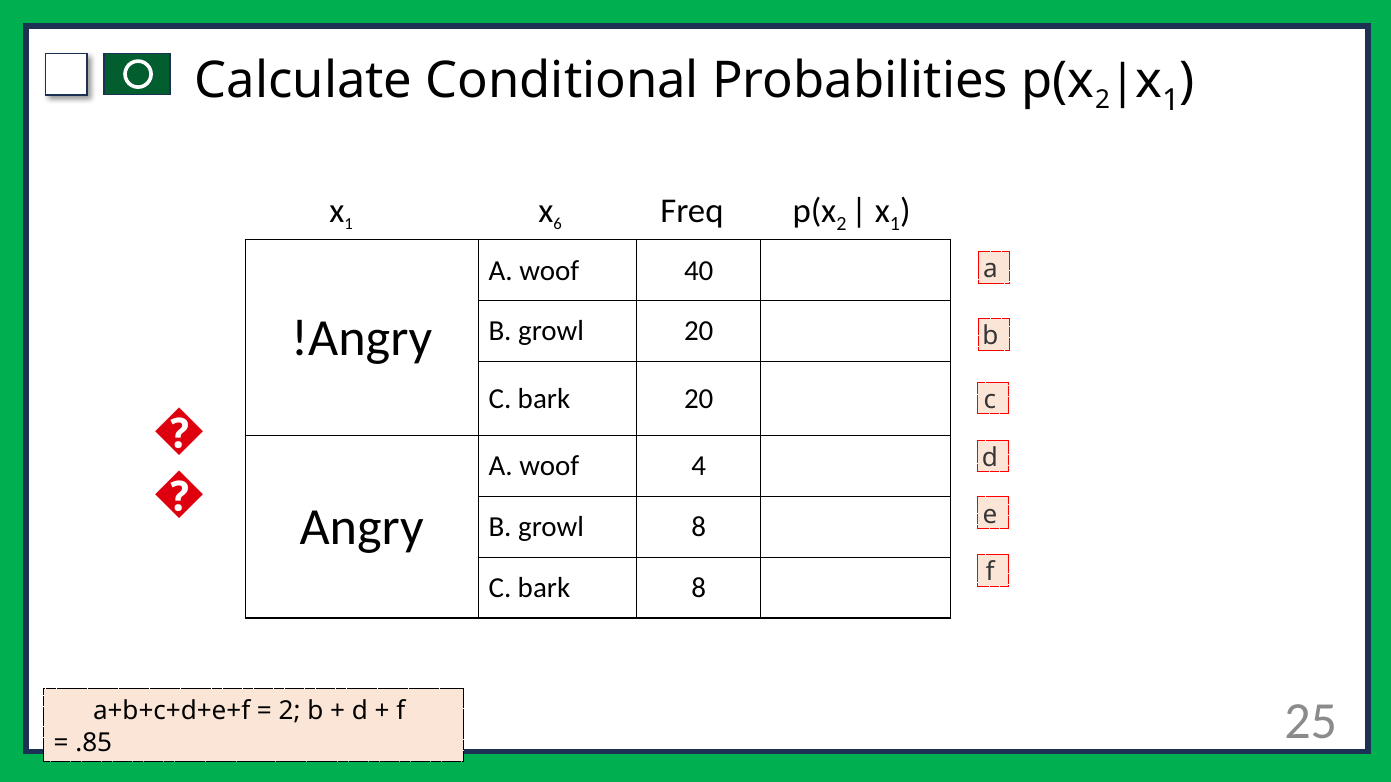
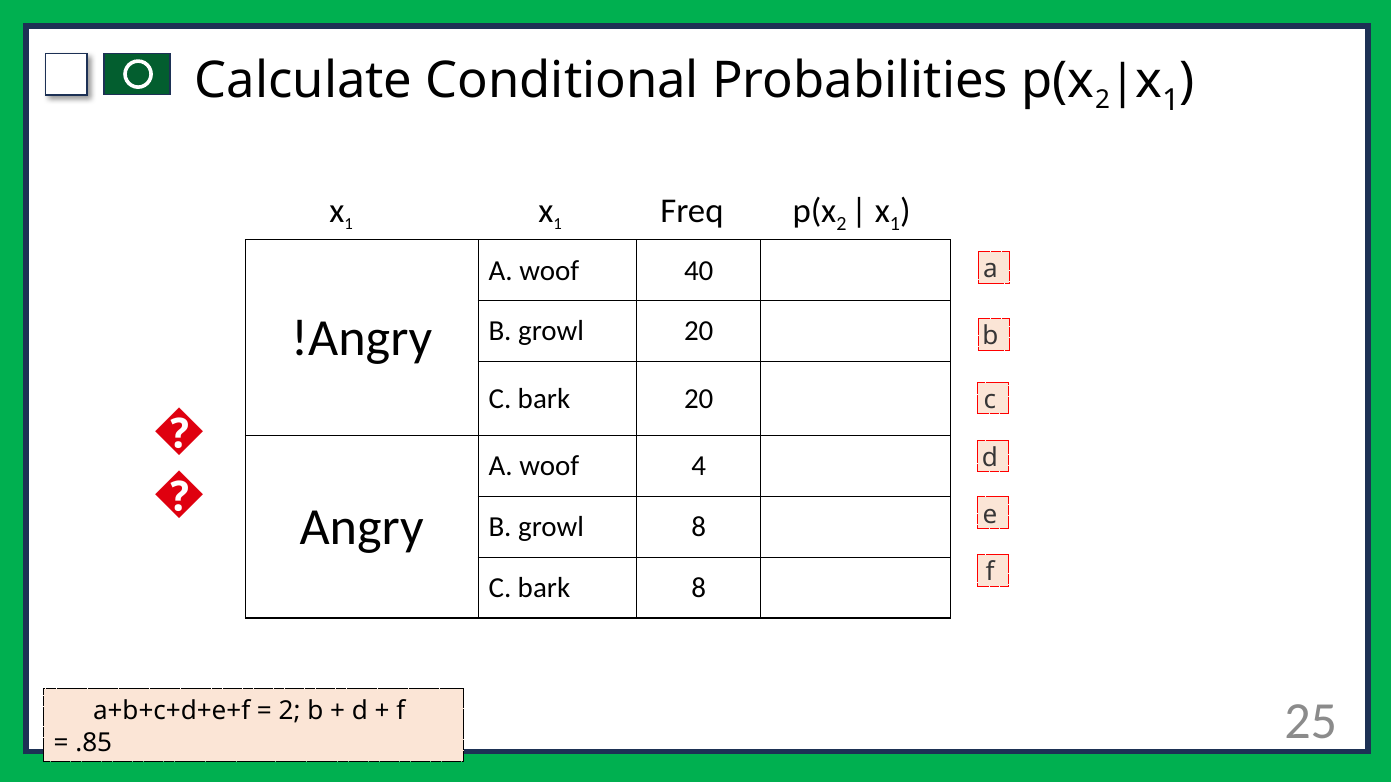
6: 6 -> 1 (558, 224)
